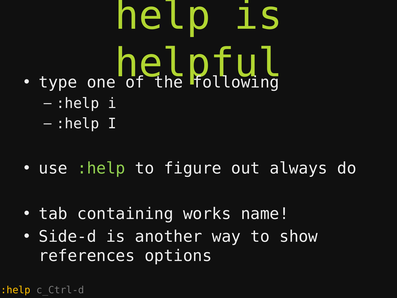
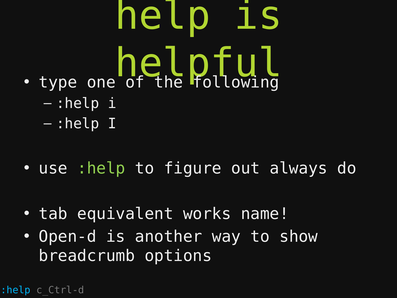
containing: containing -> equivalent (125, 214)
Side-d: Side-d -> Open-d (68, 236)
references: references -> breadcrumb (87, 256)
:help colour: yellow -> light blue (15, 290)
